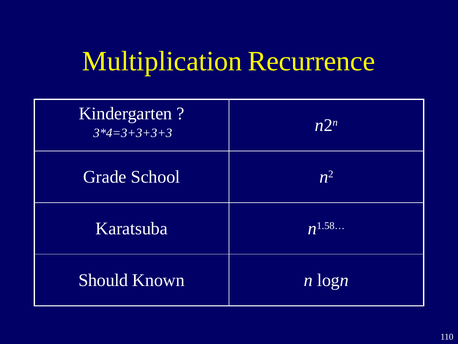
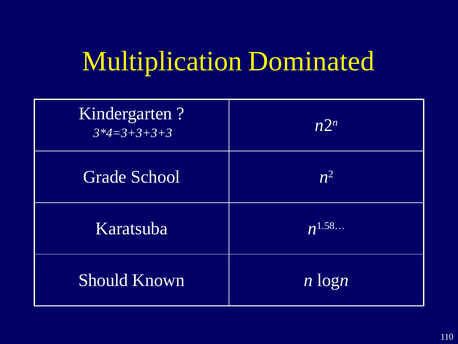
Recurrence: Recurrence -> Dominated (311, 61)
